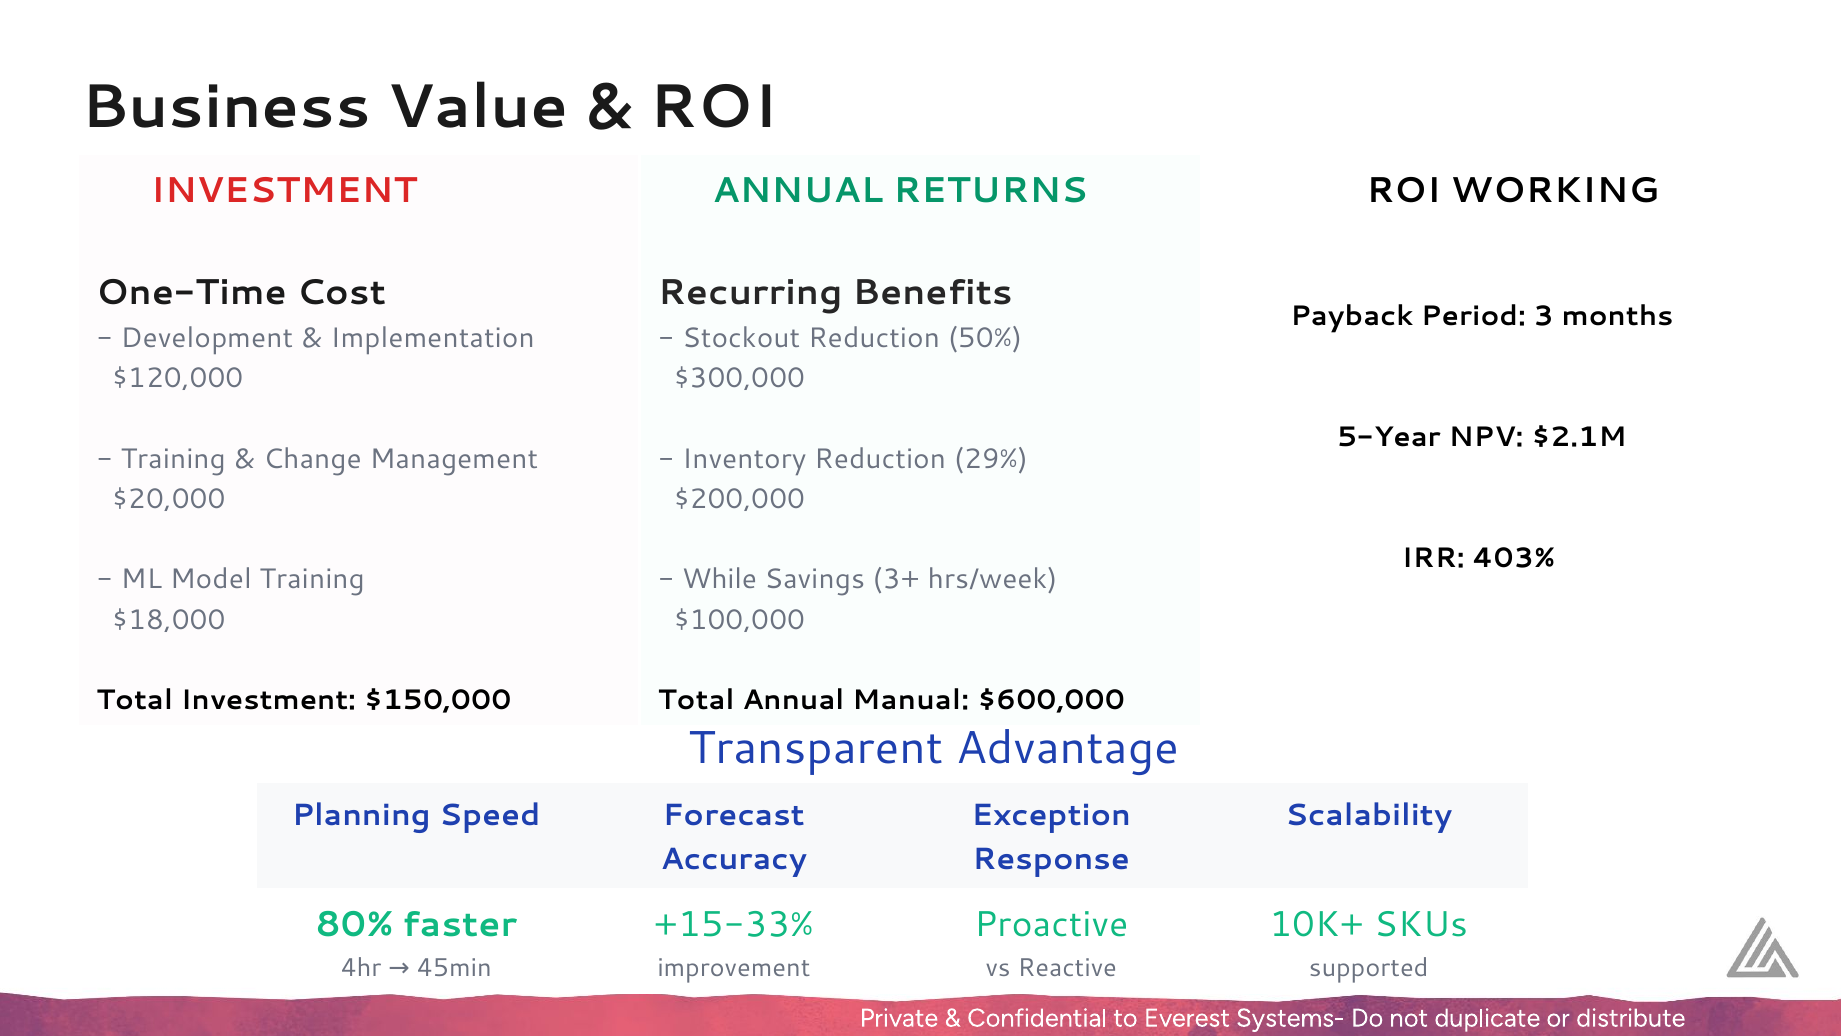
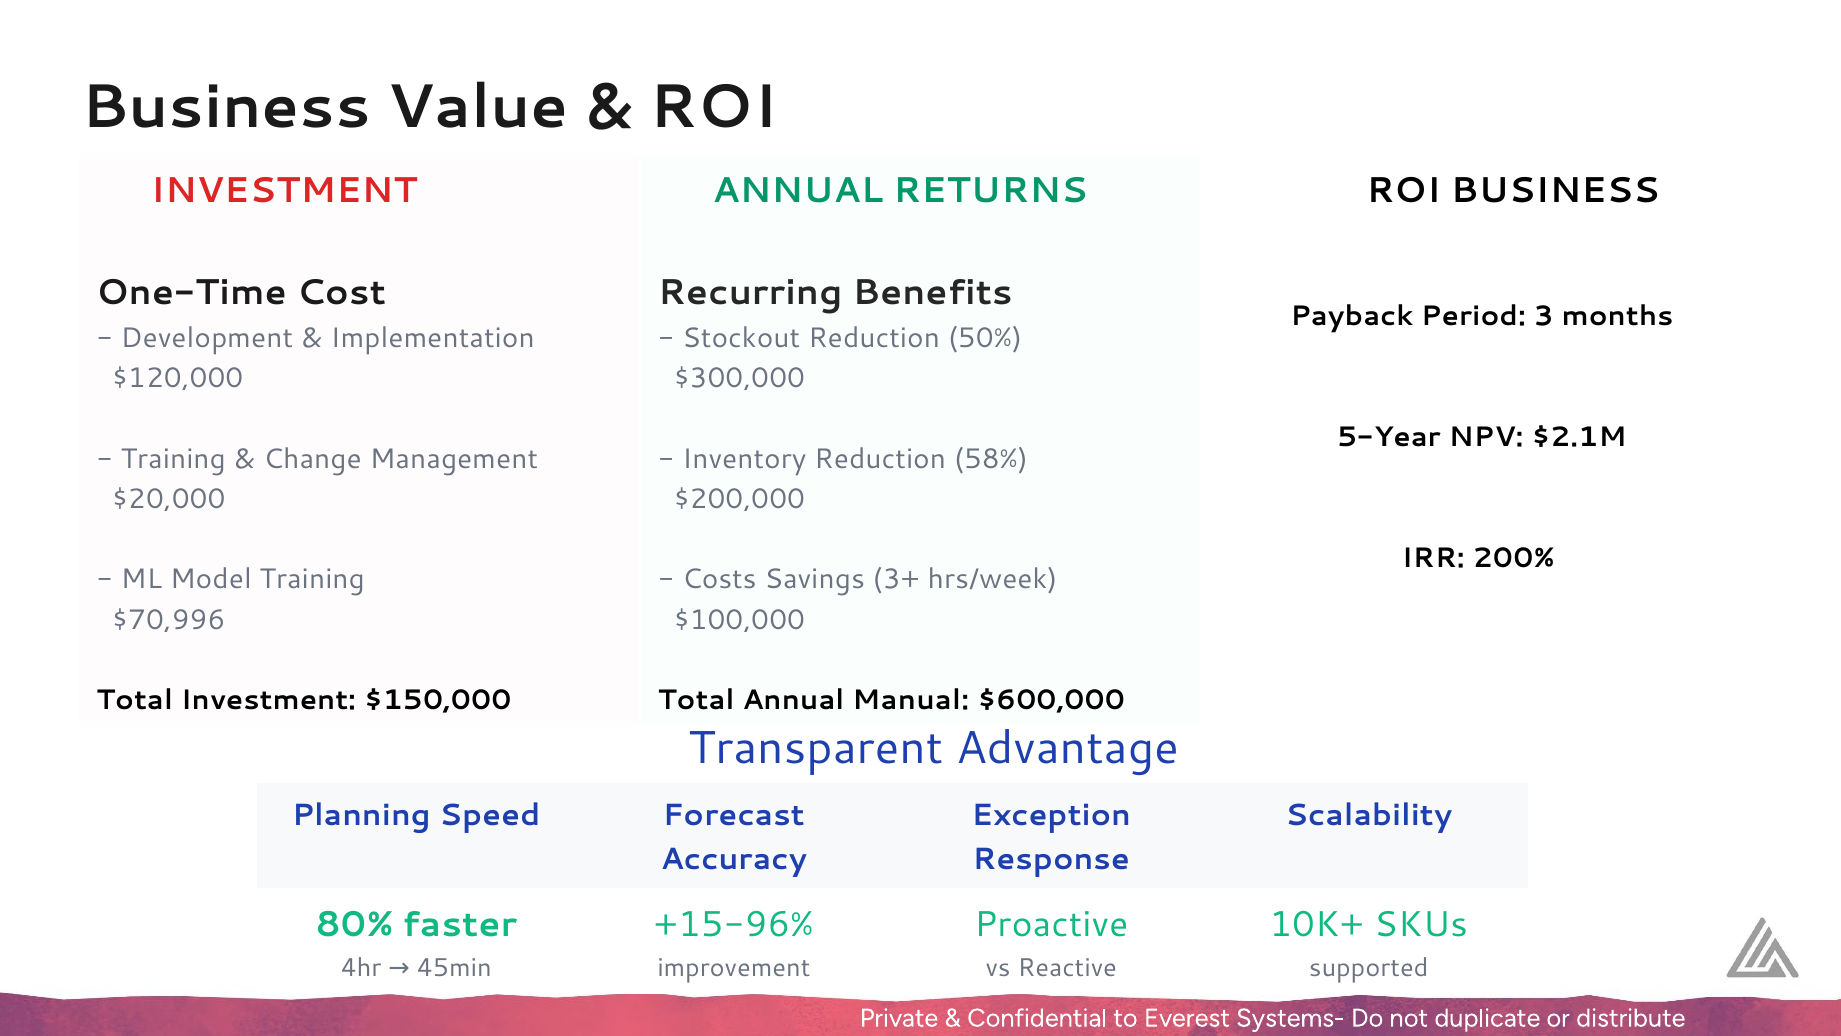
ROI WORKING: WORKING -> BUSINESS (1555, 191)
29%: 29% -> 58% (991, 459)
403%: 403% -> 200% (1513, 558)
While: While -> Costs (719, 579)
$18,000: $18,000 -> $70,996 (169, 620)
+15-33%: +15-33% -> +15-96% (734, 924)
